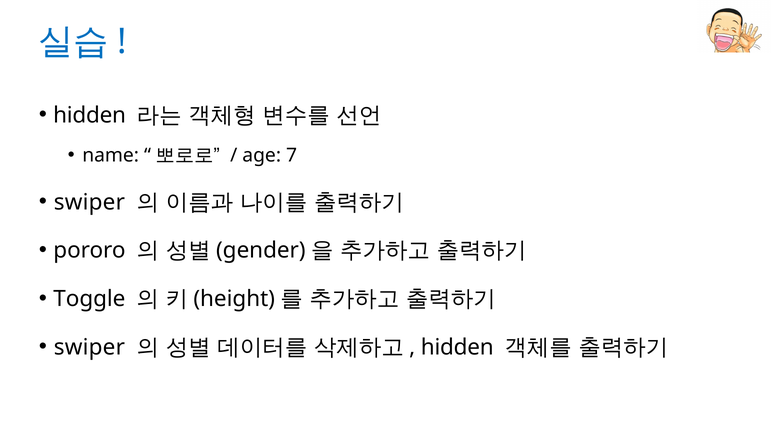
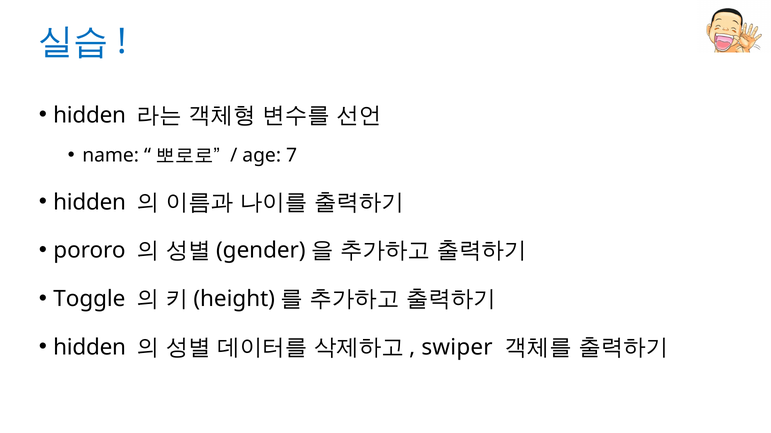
swiper: swiper -> hidden (90, 202)
swiper: swiper -> hidden (90, 348)
hidden: hidden -> swiper (457, 348)
